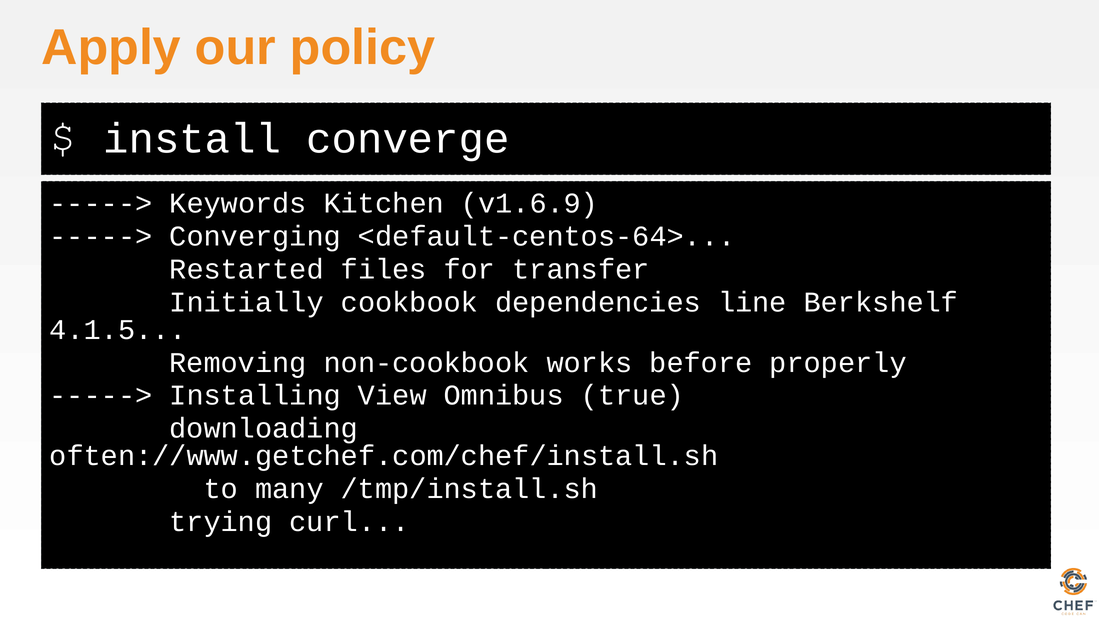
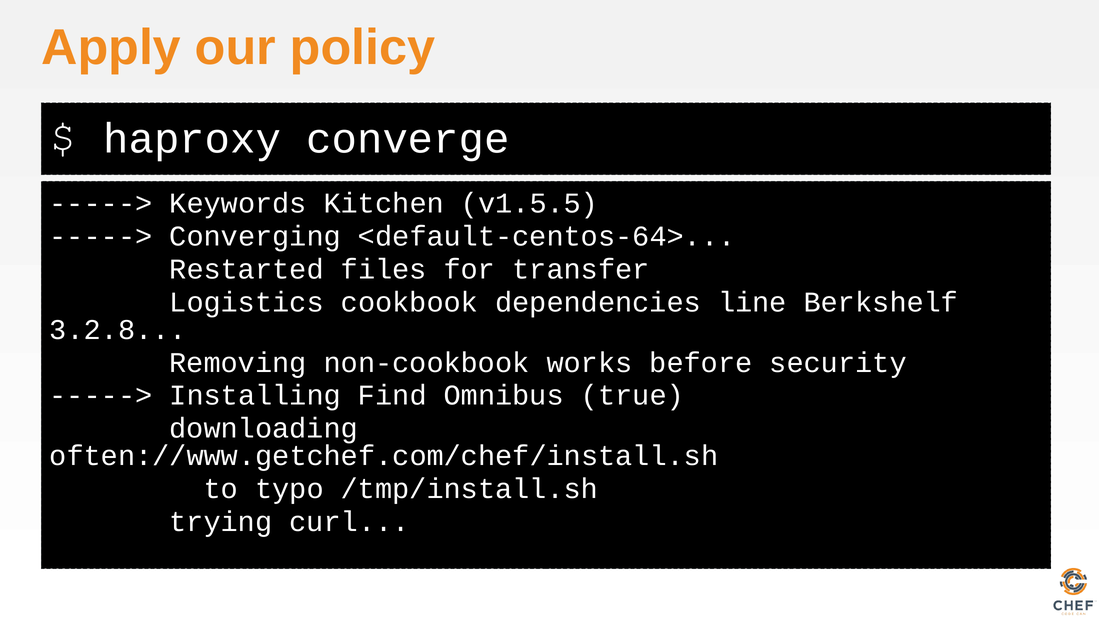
install: install -> haproxy (192, 139)
v1.6.9: v1.6.9 -> v1.5.5 (530, 203)
Initially: Initially -> Logistics (247, 302)
4.1.5: 4.1.5 -> 3.2.8 (118, 330)
properly: properly -> security (838, 363)
View: View -> Find (392, 396)
many: many -> typo (289, 489)
